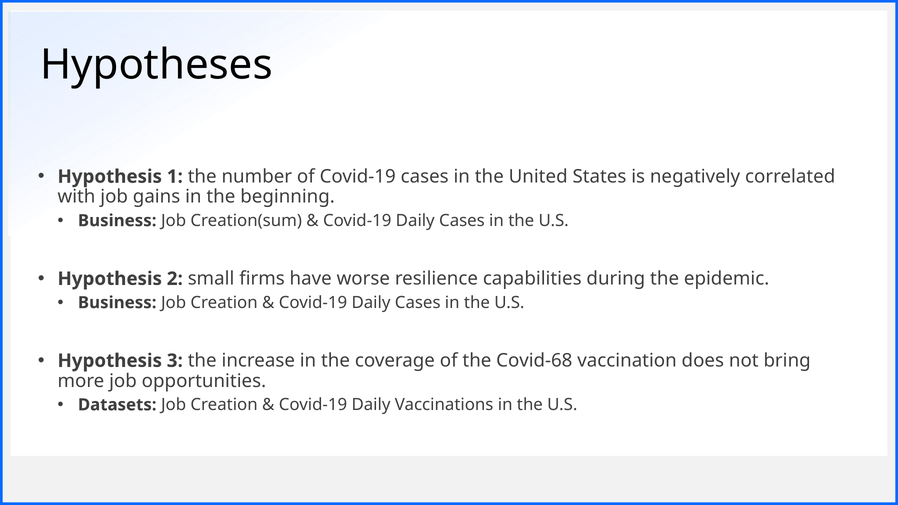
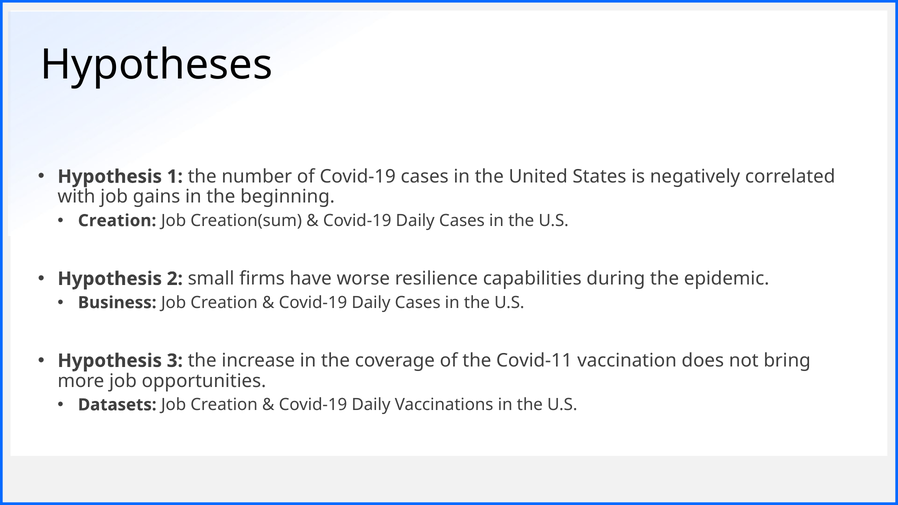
Business: Business -> Creation (117, 221)
Covid-68: Covid-68 -> Covid-11 (534, 361)
